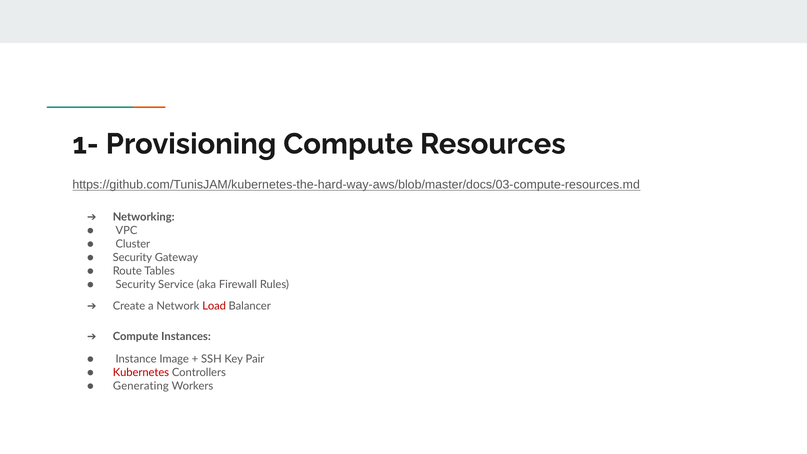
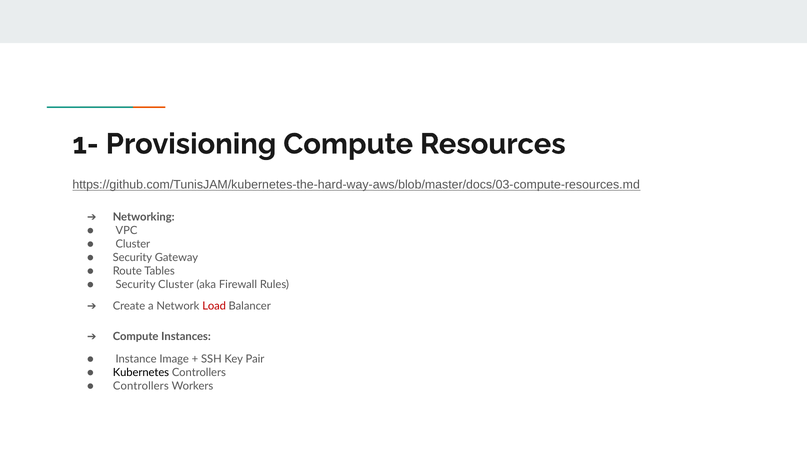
Security Service: Service -> Cluster (176, 285)
Kubernetes colour: red -> black (141, 373)
Generating: Generating -> Controllers (141, 386)
